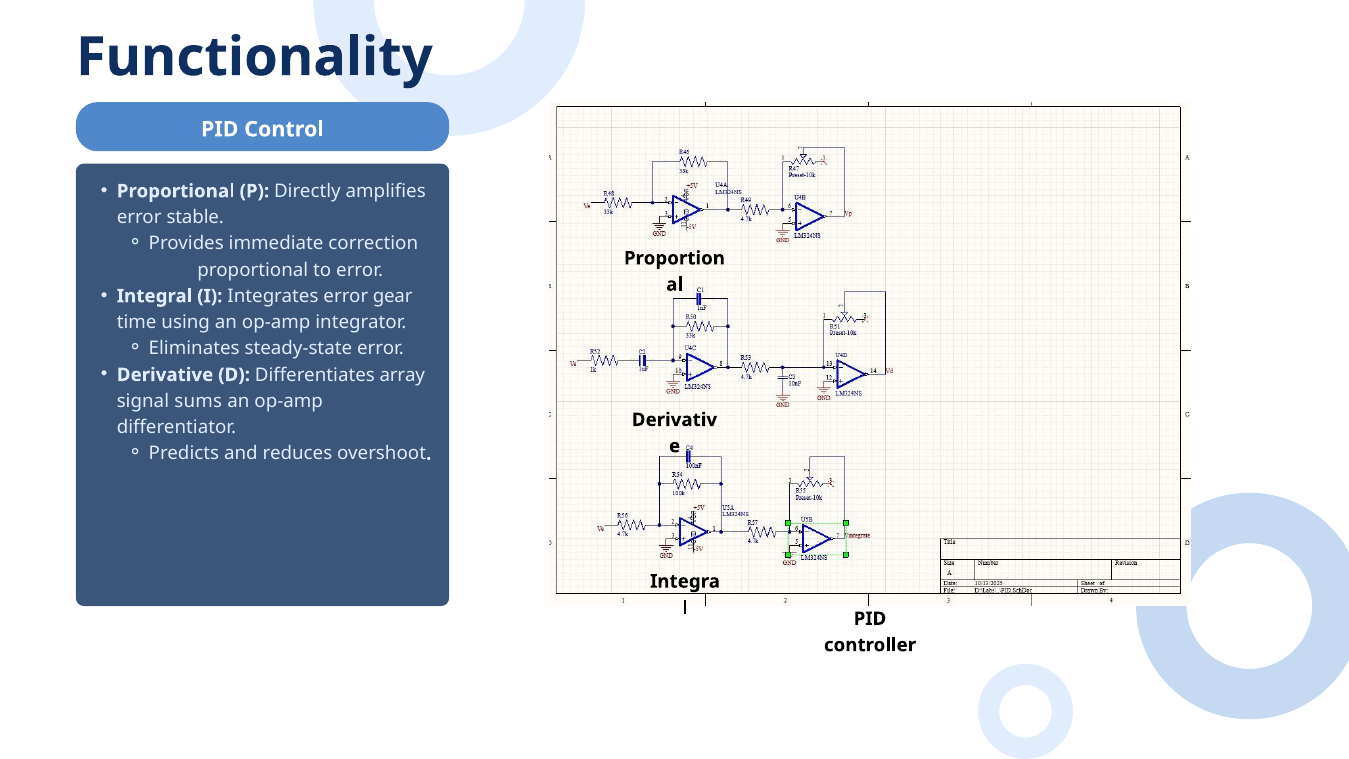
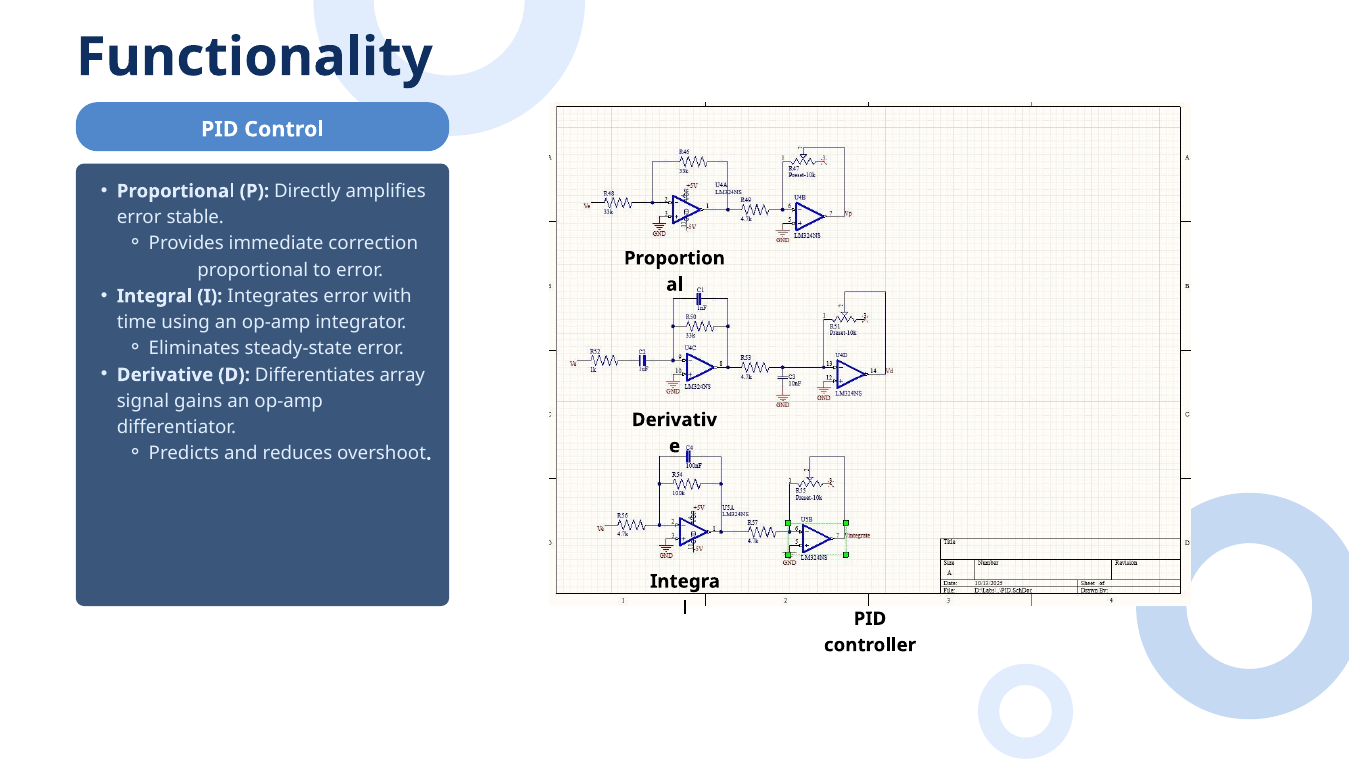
gear: gear -> with (392, 296)
sums: sums -> gains (198, 401)
